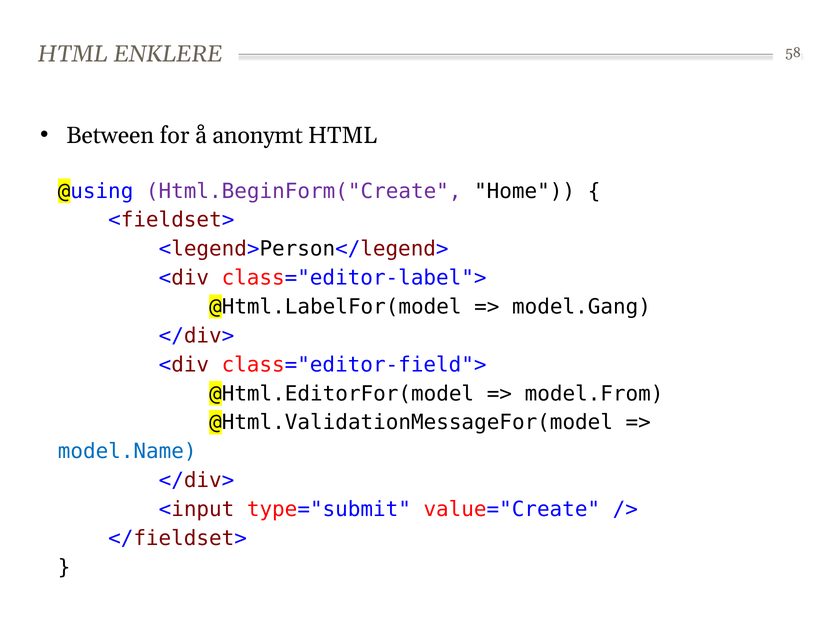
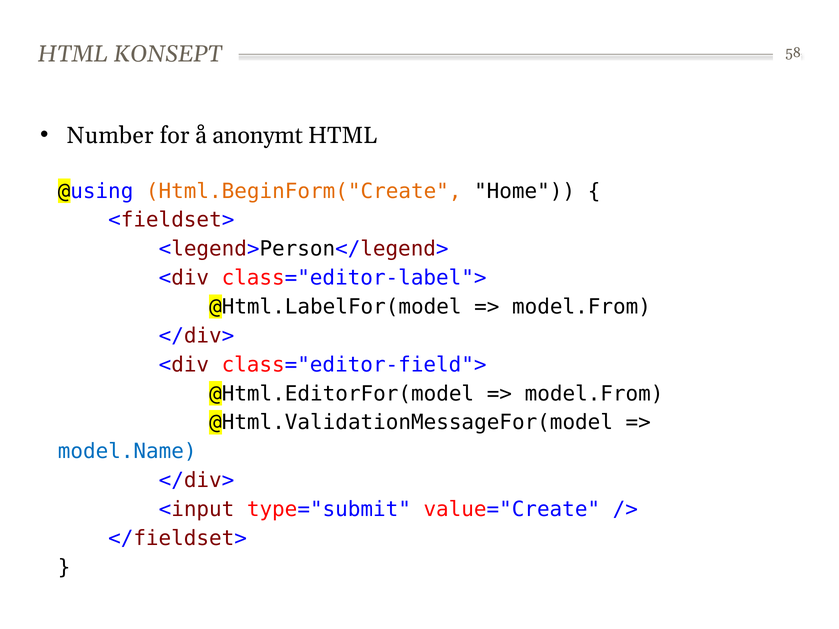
ENKLERE: ENKLERE -> KONSEPT (168, 54)
Between: Between -> Number (110, 136)
Html.BeginForm("Create colour: purple -> orange (304, 191)
model.Gang: model.Gang -> model.From (581, 307)
